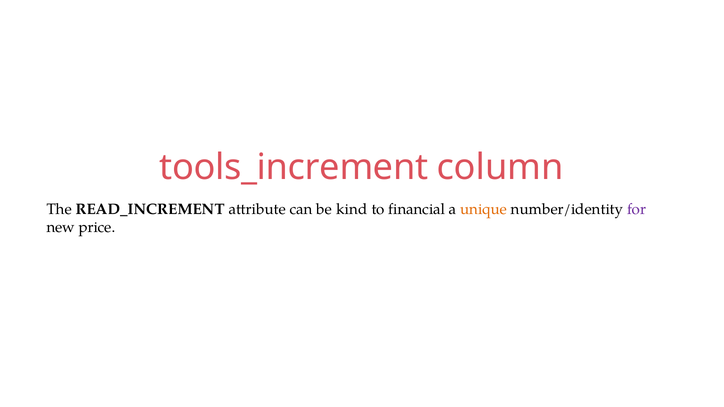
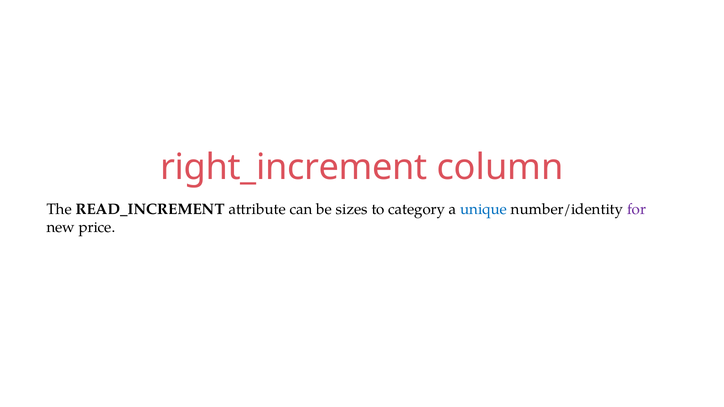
tools_increment: tools_increment -> right_increment (294, 167)
kind: kind -> sizes (352, 209)
financial: financial -> category (417, 209)
unique colour: orange -> blue (484, 209)
